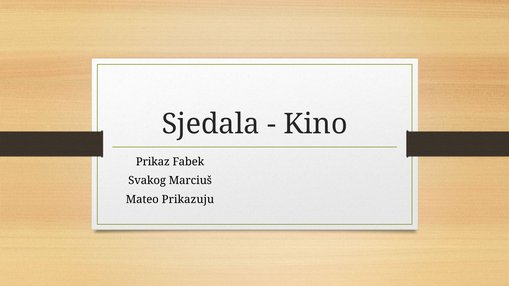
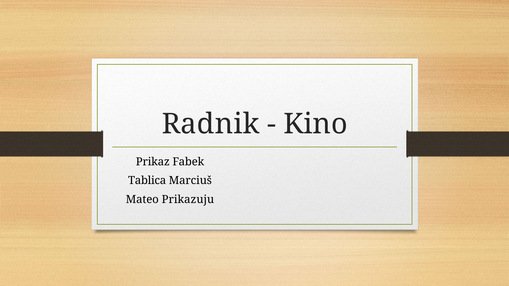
Sjedala: Sjedala -> Radnik (211, 124)
Svakog: Svakog -> Tablica (147, 181)
